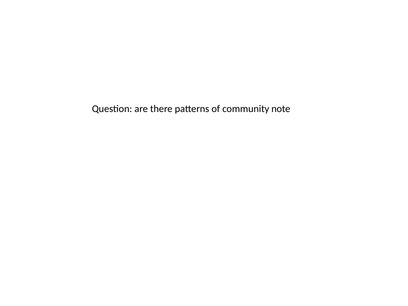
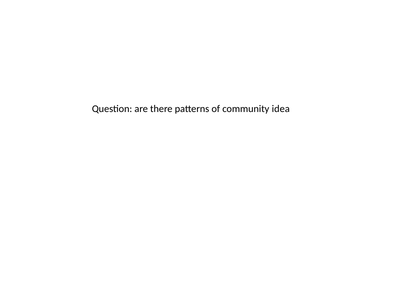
note: note -> idea (281, 109)
